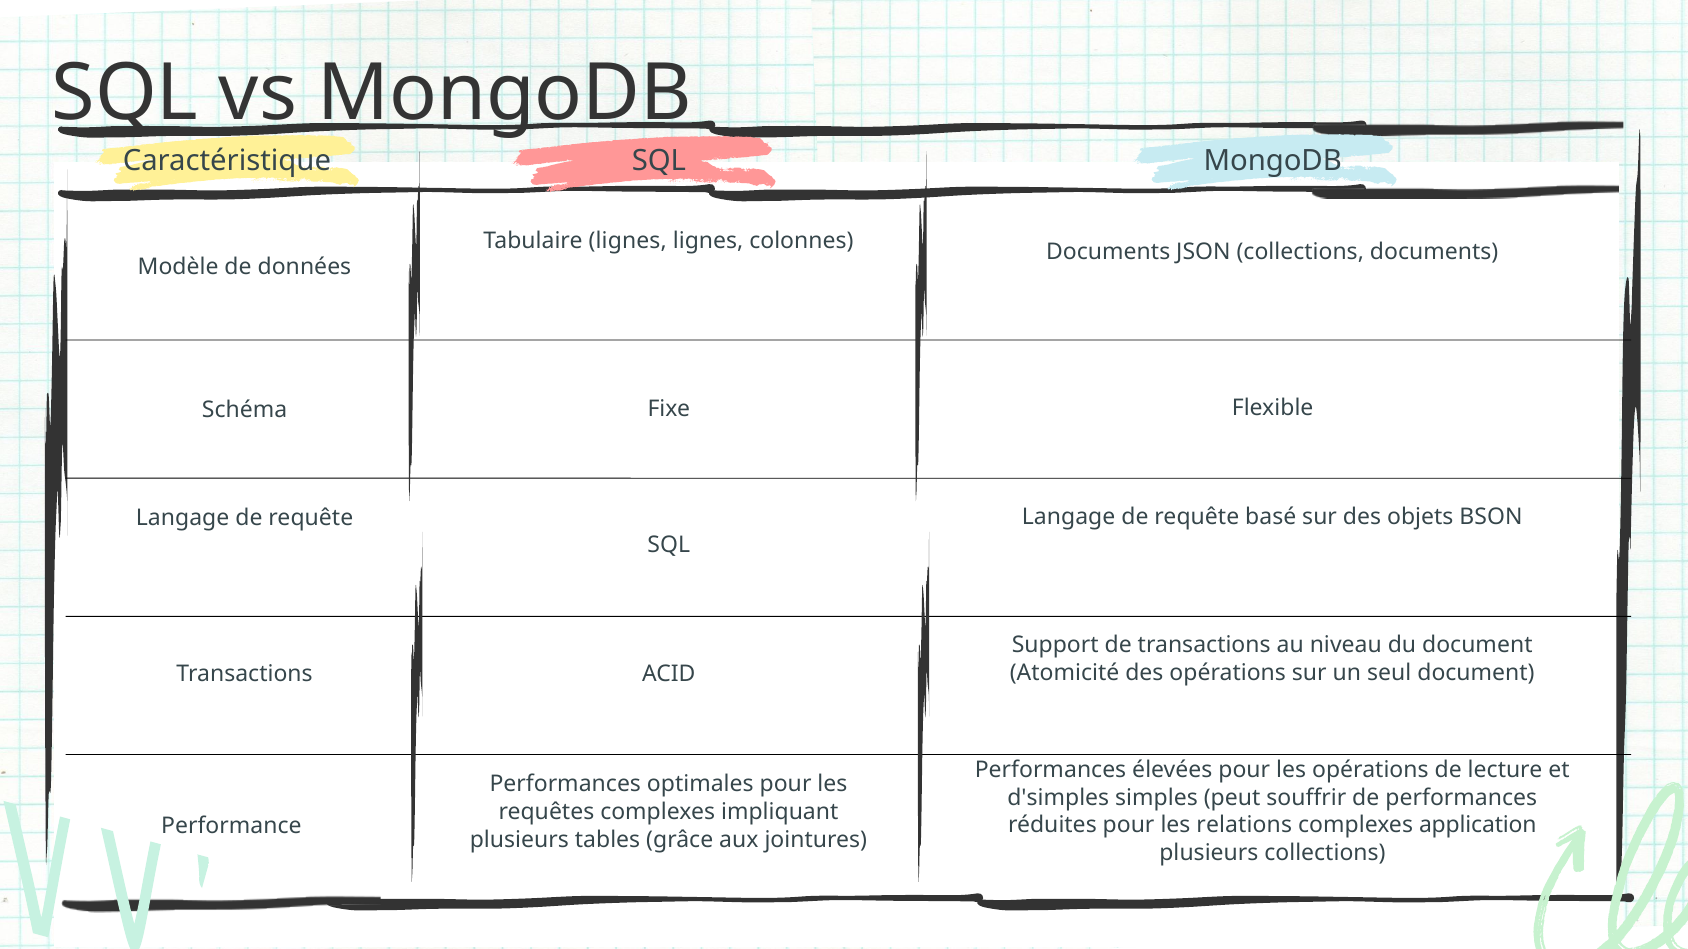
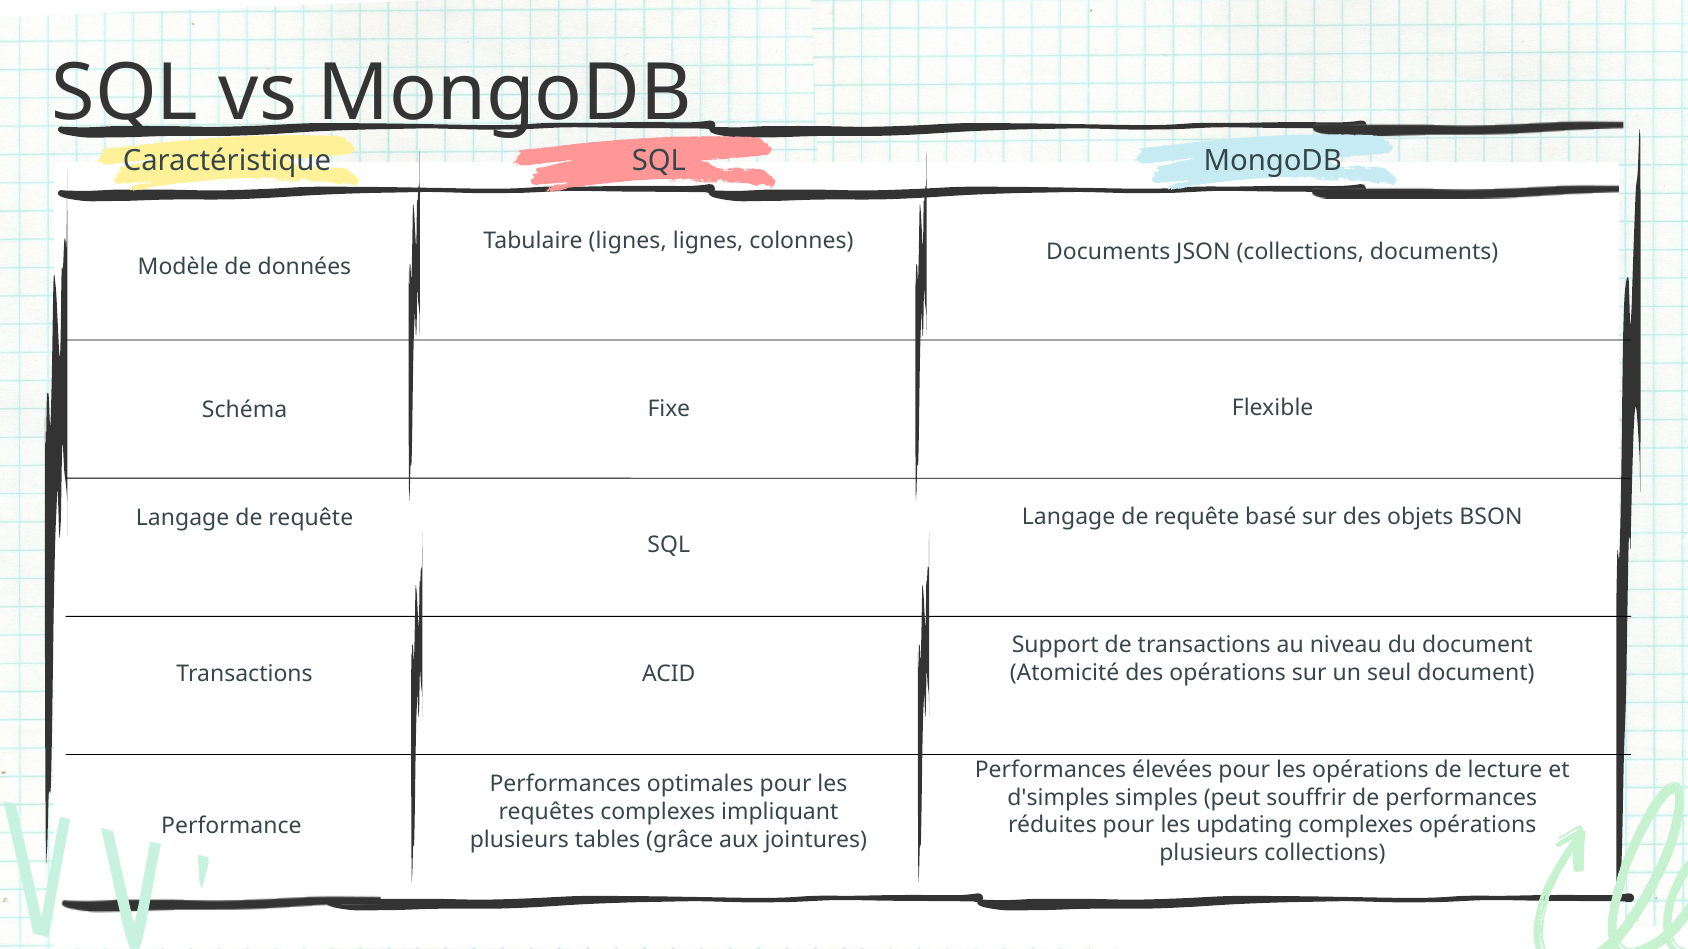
relations: relations -> updating (1244, 826)
complexes application: application -> opérations (1478, 826)
